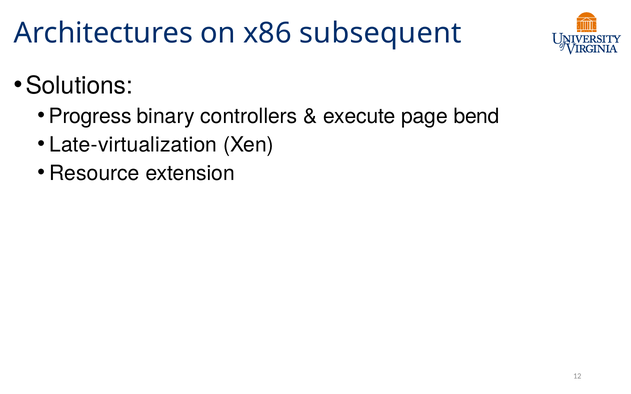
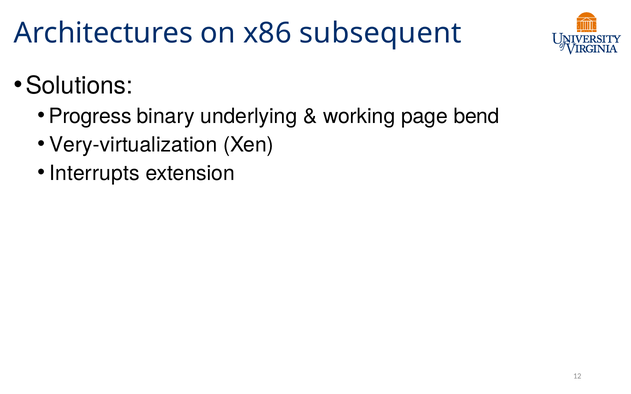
controllers: controllers -> underlying (249, 116)
execute: execute -> working (359, 116)
Late-virtualization: Late-virtualization -> Very-virtualization (133, 145)
Resource: Resource -> Interrupts (94, 173)
